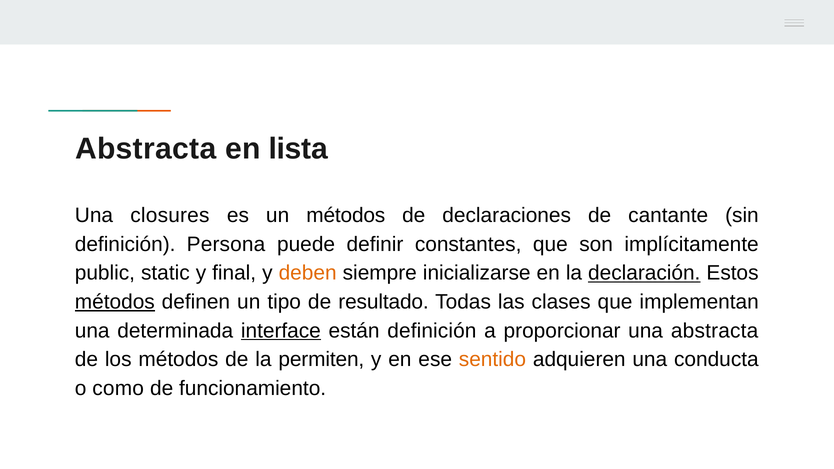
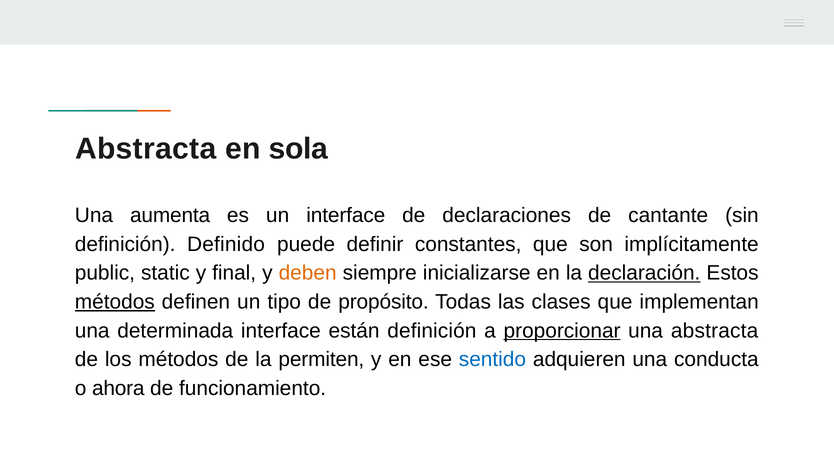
lista: lista -> sola (298, 149)
closures: closures -> aumenta (170, 216)
un métodos: métodos -> interface (346, 216)
Persona: Persona -> Definido (226, 244)
resultado: resultado -> propósito (384, 302)
interface underline: present -> none (281, 331)
proporcionar underline: none -> present (562, 331)
sentido colour: orange -> blue (492, 359)
como: como -> ahora (118, 388)
